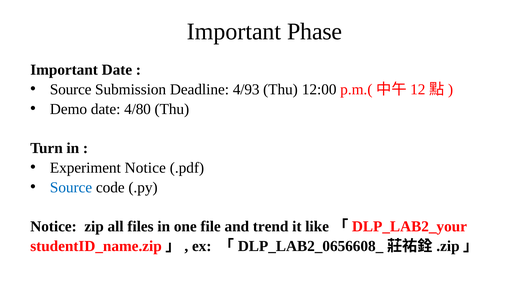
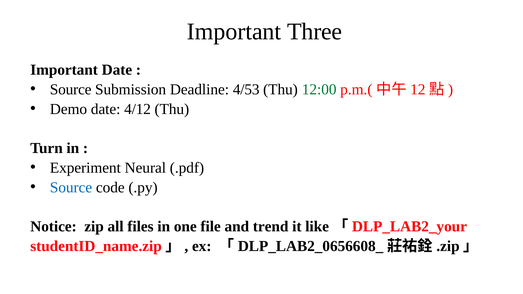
Phase: Phase -> Three (315, 32)
4/93: 4/93 -> 4/53 (246, 89)
12:00 colour: black -> green (319, 89)
4/80: 4/80 -> 4/12 (138, 109)
Experiment Notice: Notice -> Neural (145, 168)
